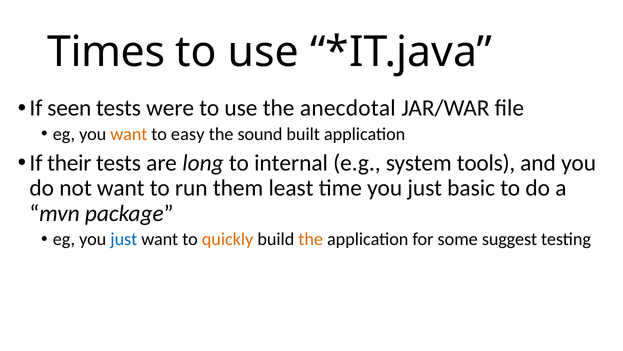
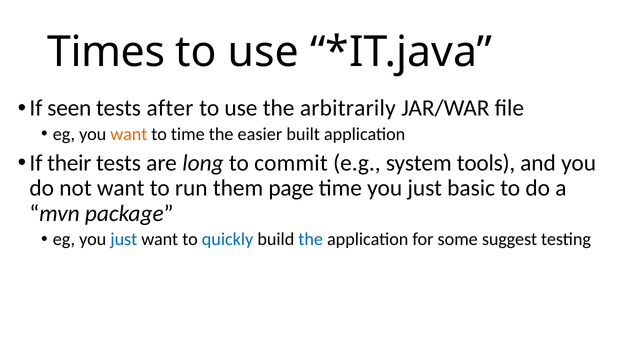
were: were -> after (170, 108)
anecdotal: anecdotal -> arbitrarily (348, 108)
to easy: easy -> time (188, 134)
sound: sound -> easier (260, 134)
internal: internal -> commit (291, 163)
least: least -> page (291, 188)
quickly colour: orange -> blue (228, 239)
the colour: orange -> blue (311, 239)
